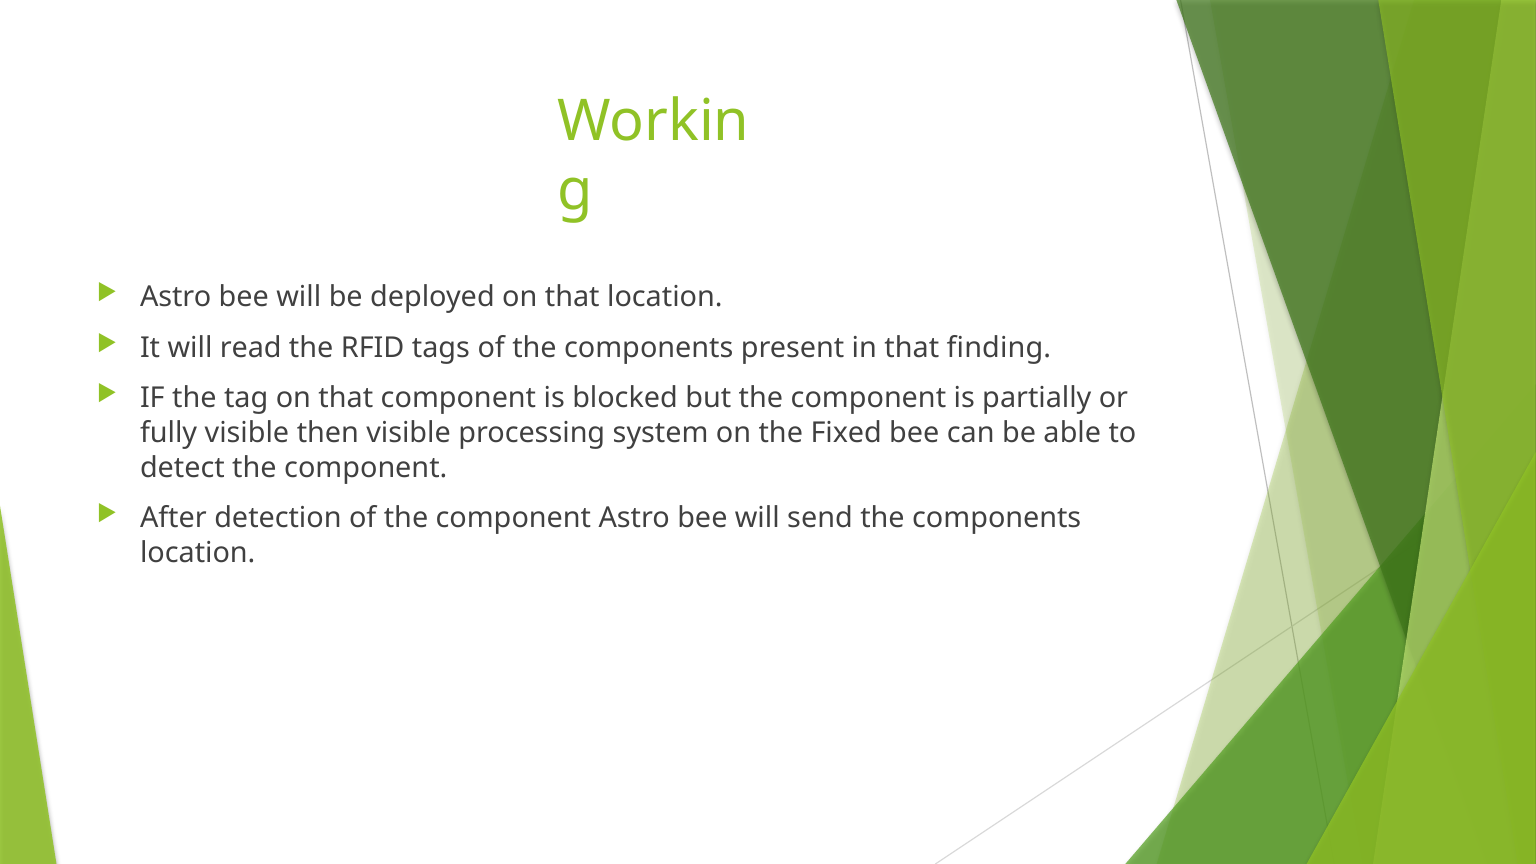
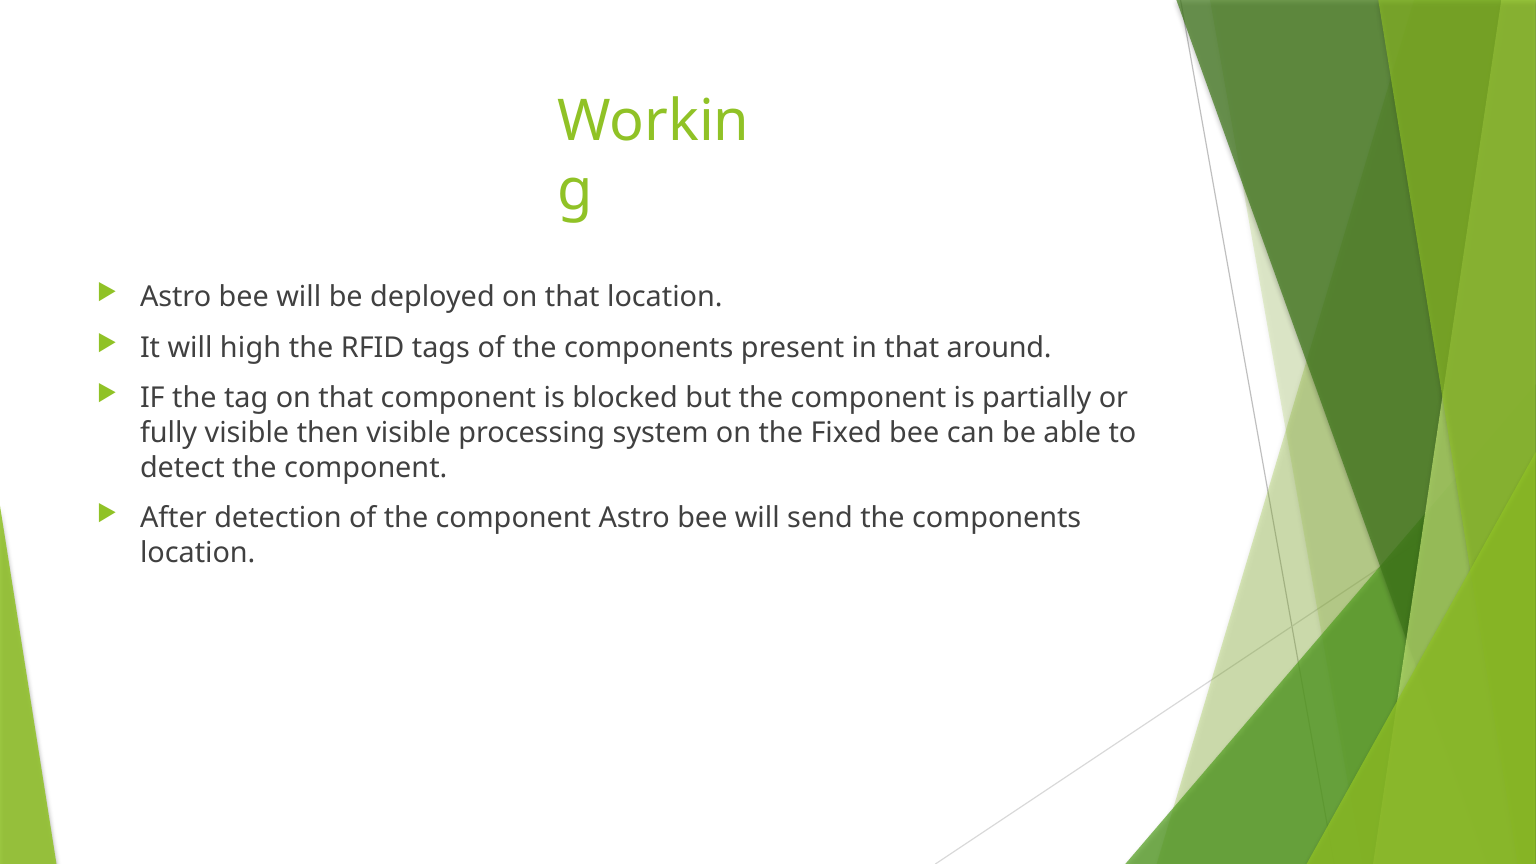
read: read -> high (251, 348)
finding: finding -> around (999, 348)
